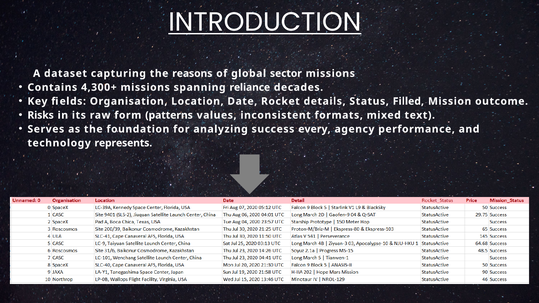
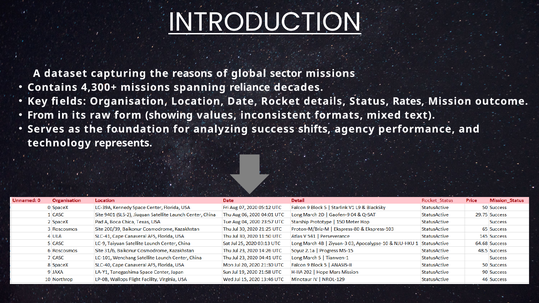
Filled: Filled -> Rates (408, 101)
Risks: Risks -> From (41, 115)
patterns: patterns -> showing (169, 115)
every: every -> shifts (314, 129)
